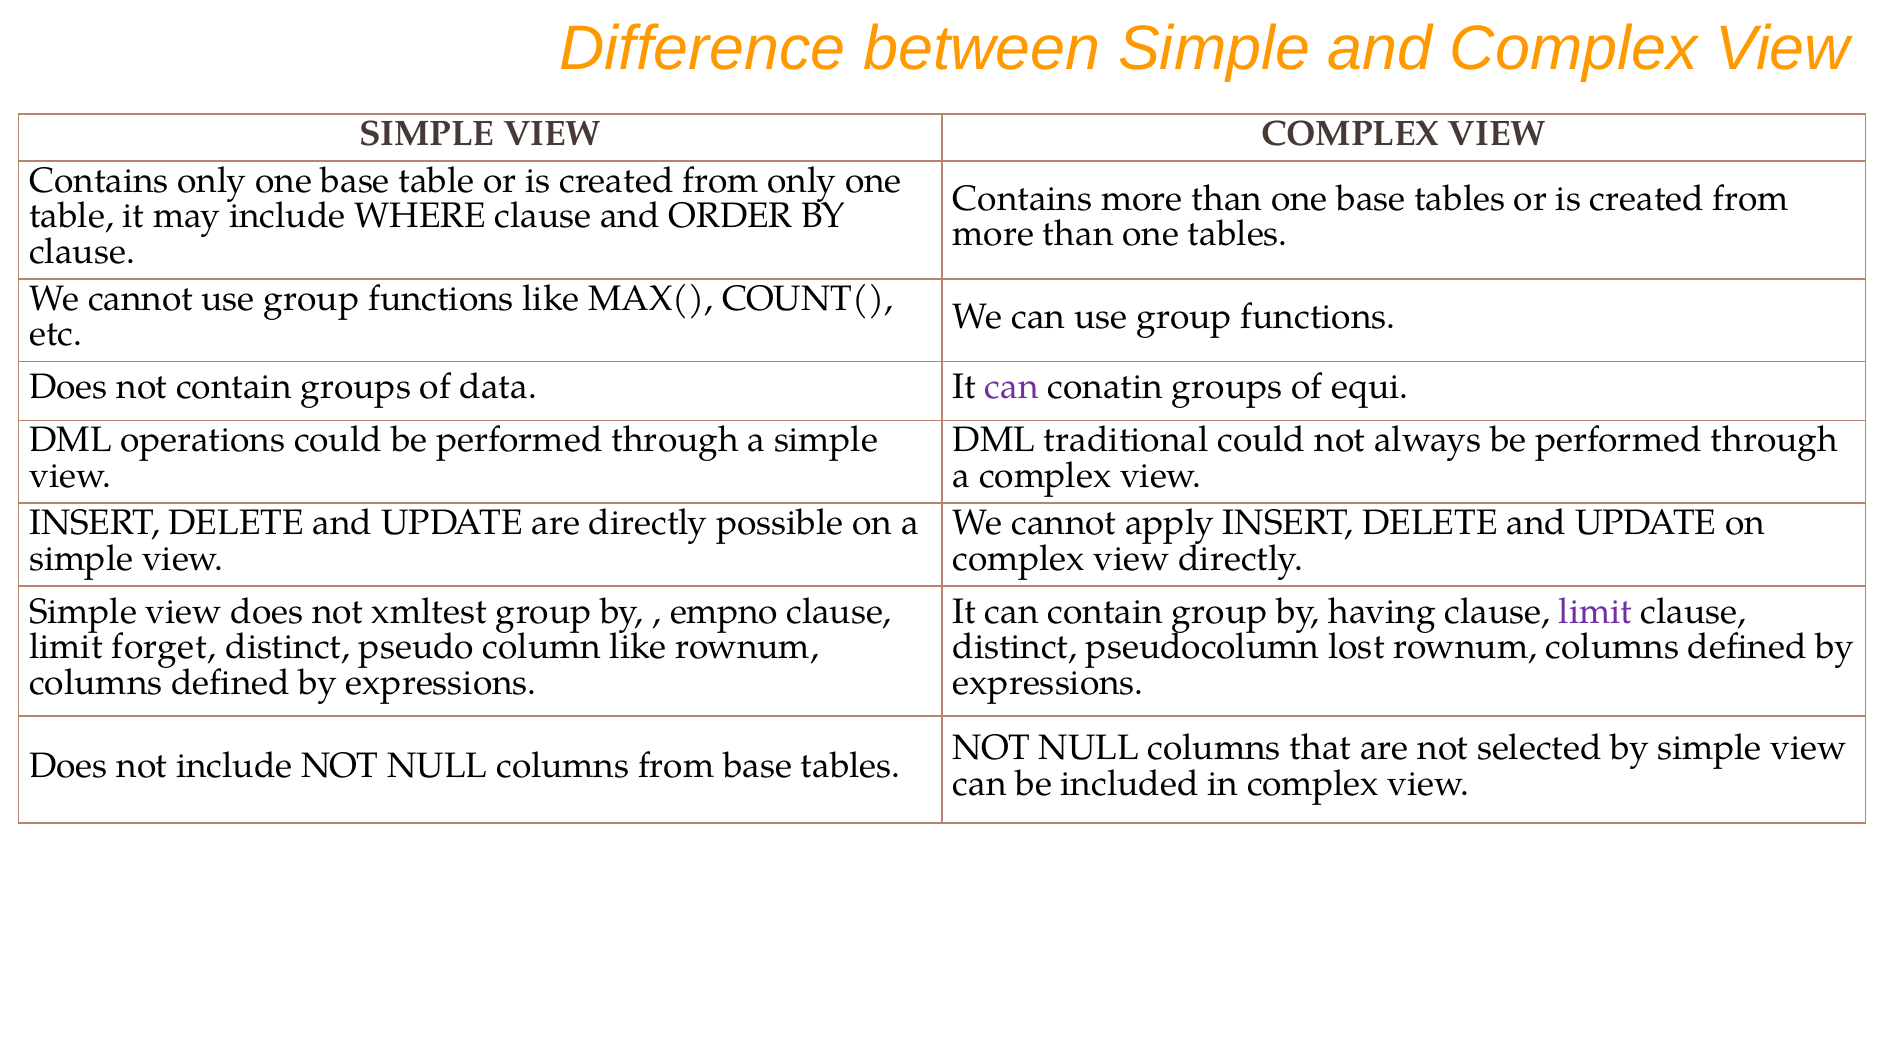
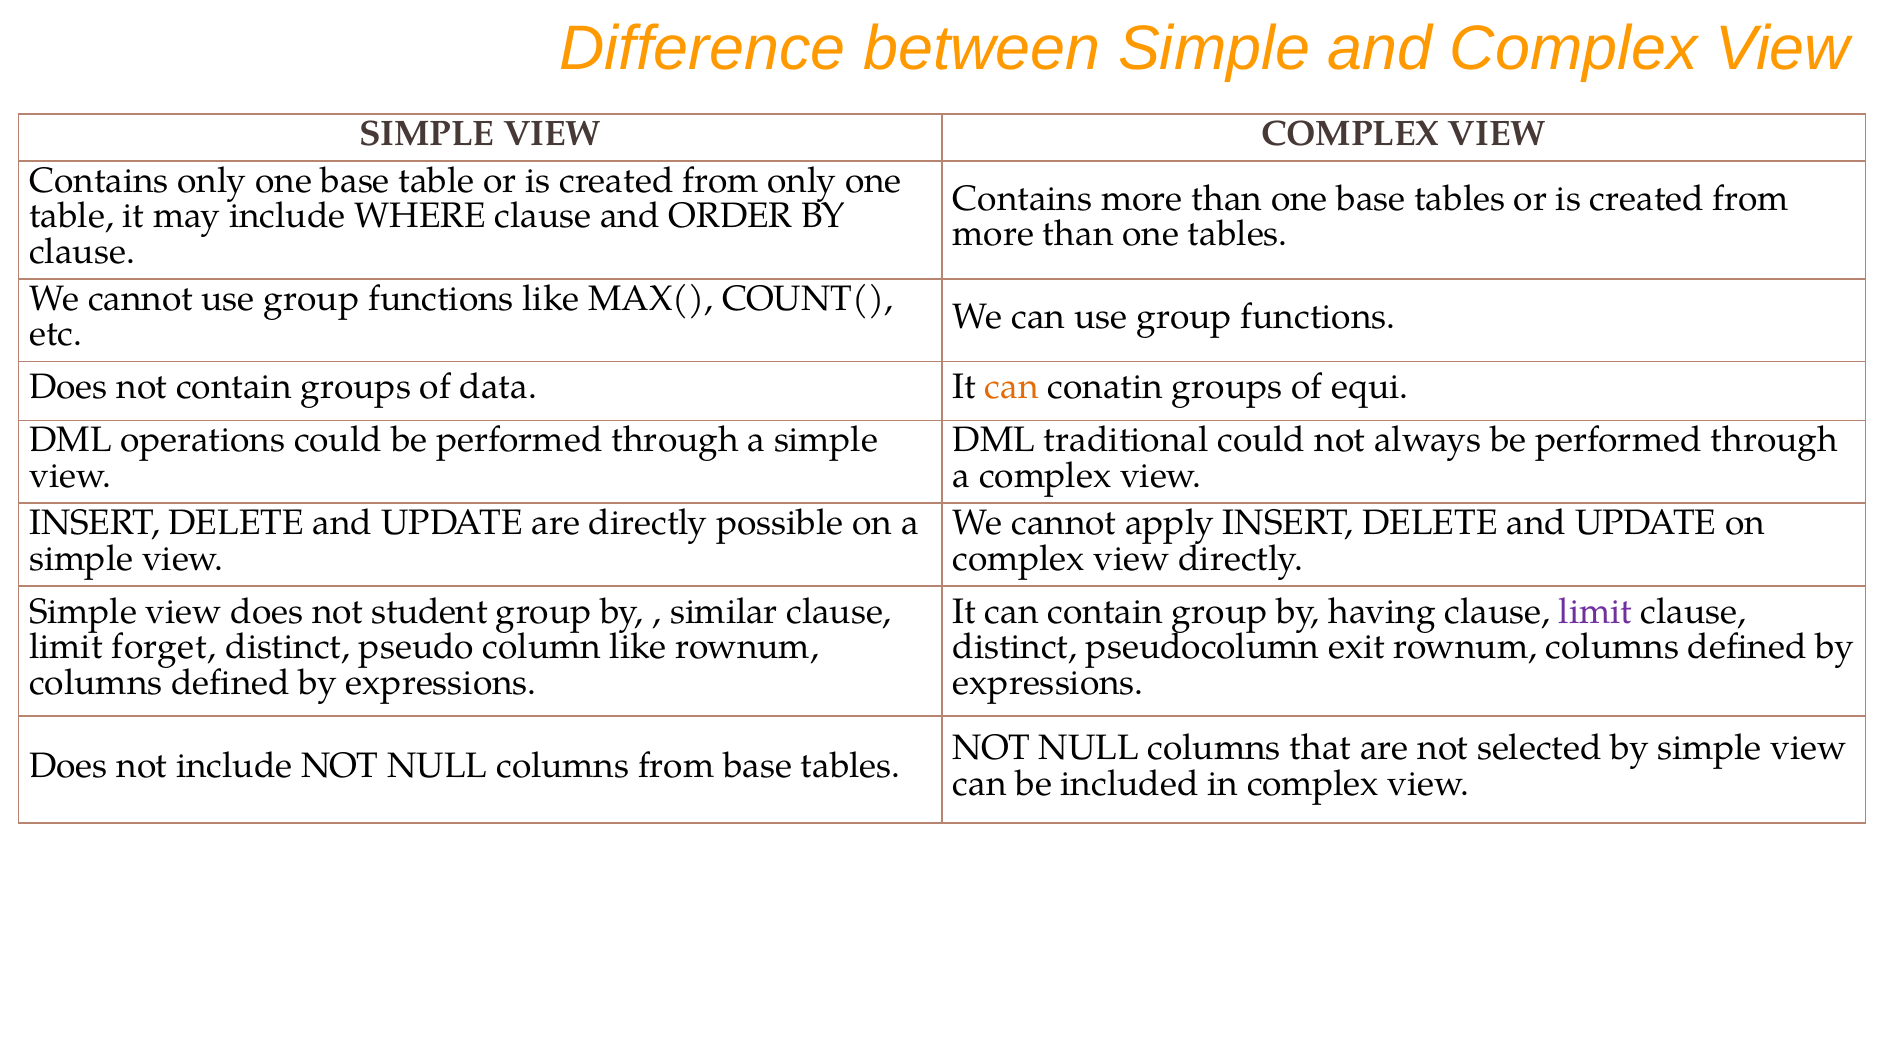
can colour: purple -> orange (1012, 387)
xmltest: xmltest -> student (430, 611)
empno: empno -> similar (724, 611)
lost: lost -> exit (1356, 647)
